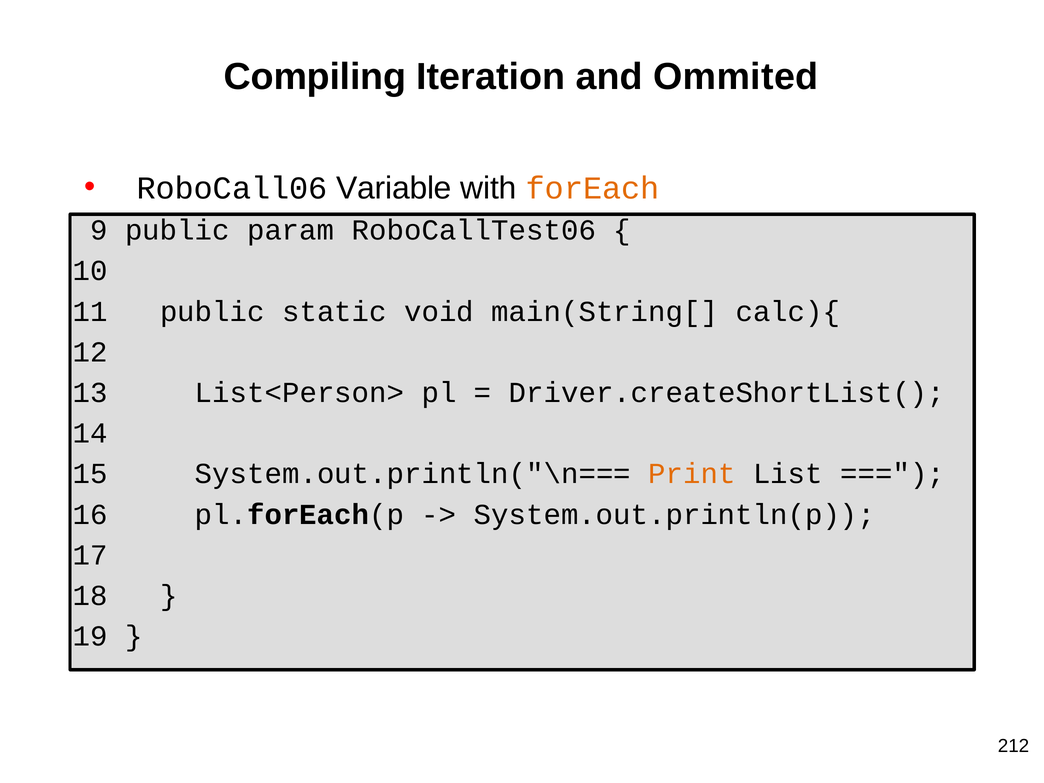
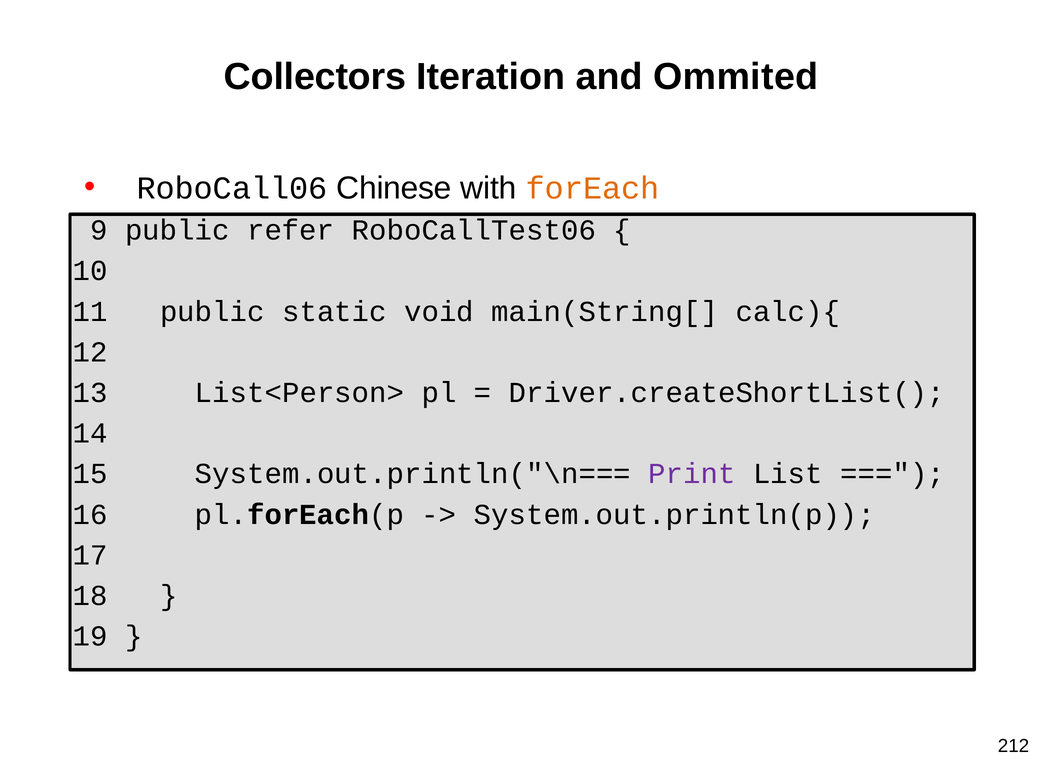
Compiling: Compiling -> Collectors (315, 77)
Variable: Variable -> Chinese (394, 188)
param: param -> refer (291, 230)
Print colour: orange -> purple (692, 474)
